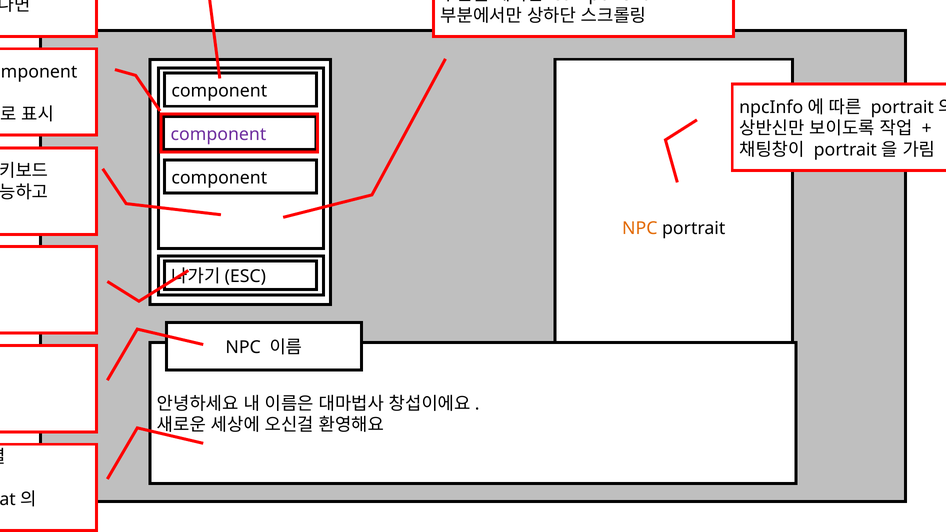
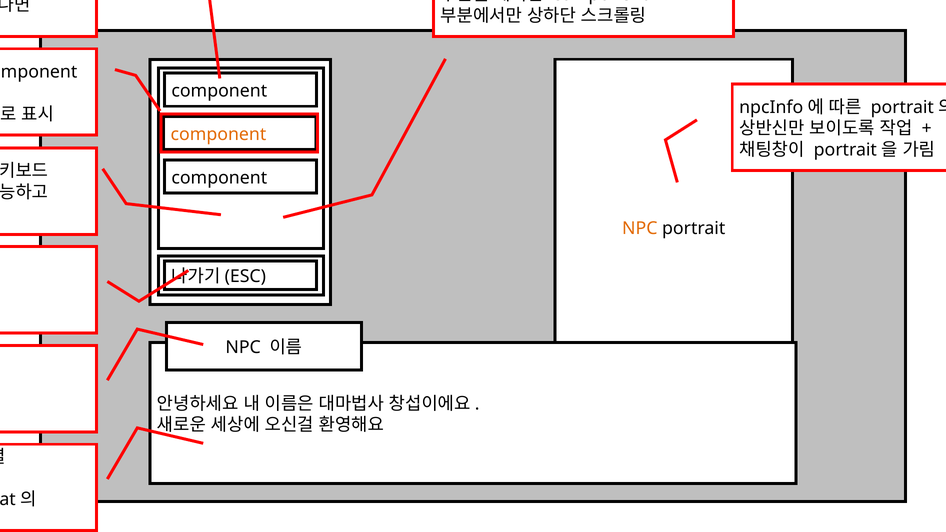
component colour: purple -> orange (218, 134)
